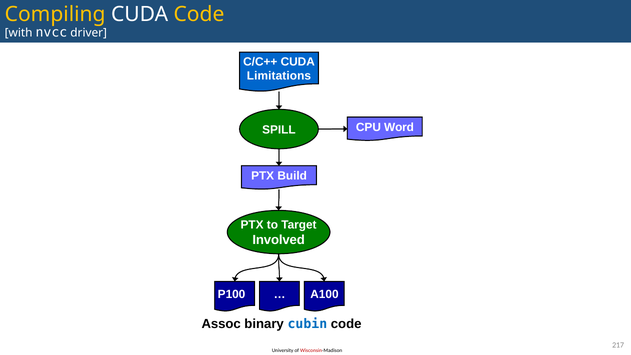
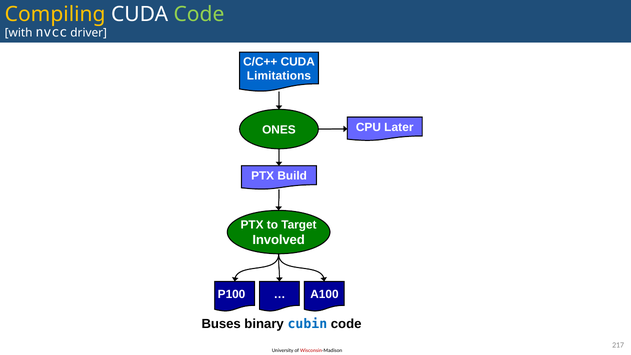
Code colour: yellow -> light green (199, 14)
Word: Word -> Later (399, 127)
SPILL: SPILL -> ONES (279, 130)
Assoc: Assoc -> Buses (221, 324)
